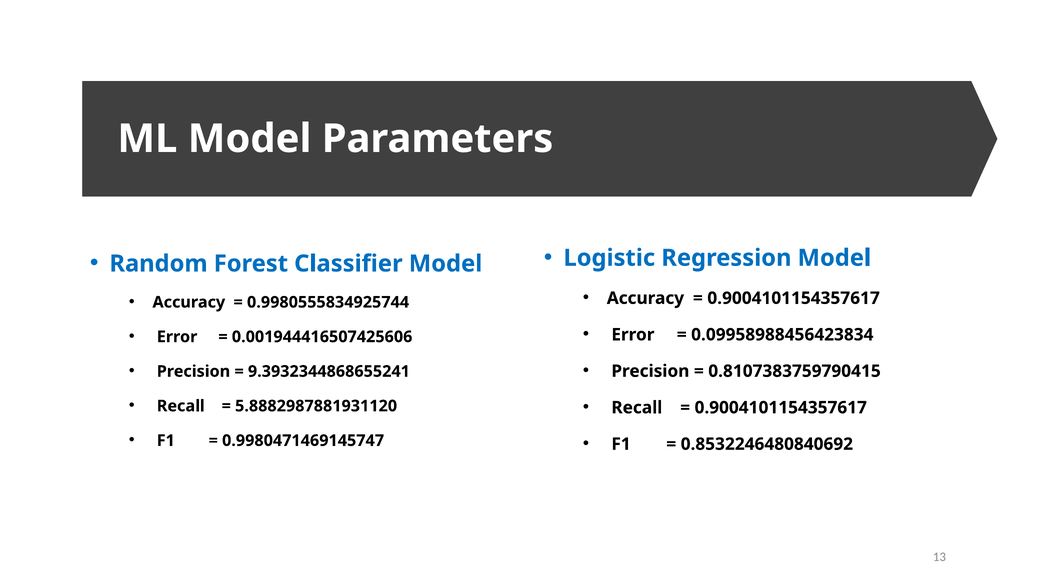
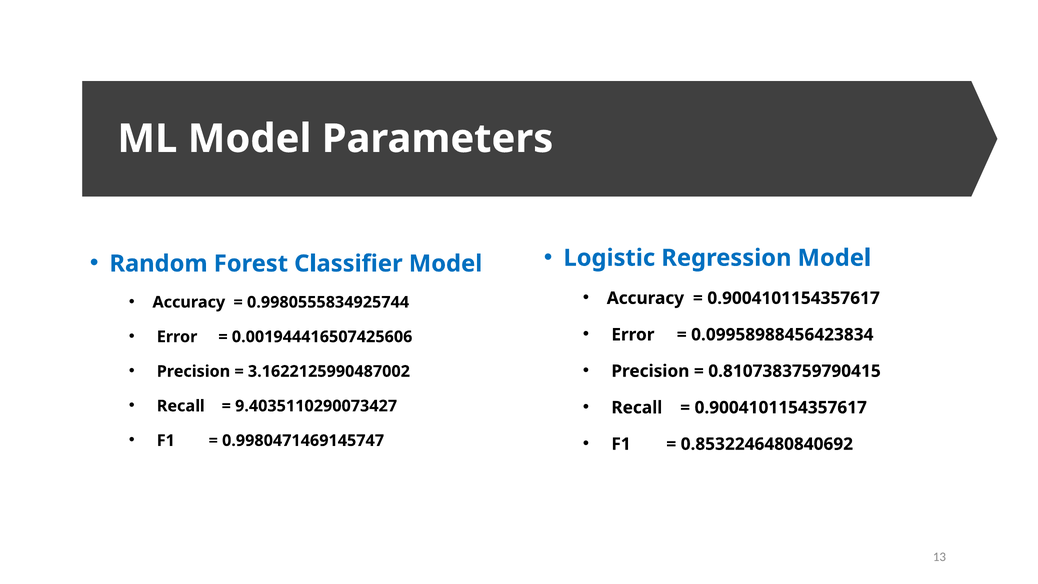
9.3932344868655241: 9.3932344868655241 -> 3.1622125990487002 (329, 371)
5.8882987881931120: 5.8882987881931120 -> 9.4035110290073427 (316, 406)
